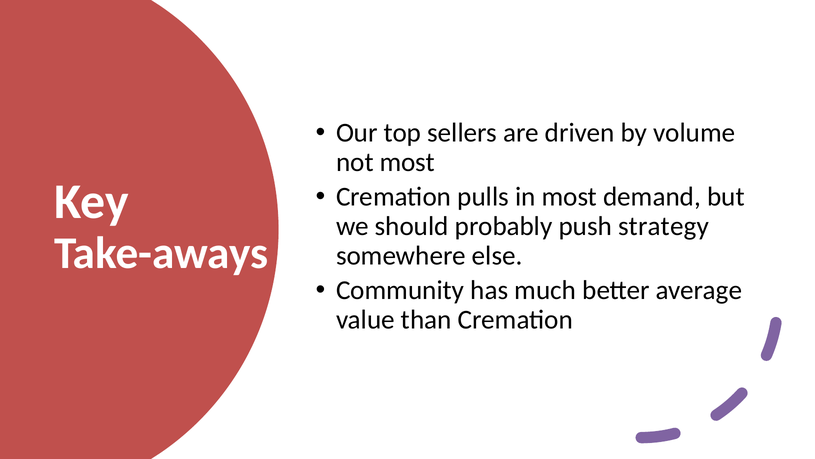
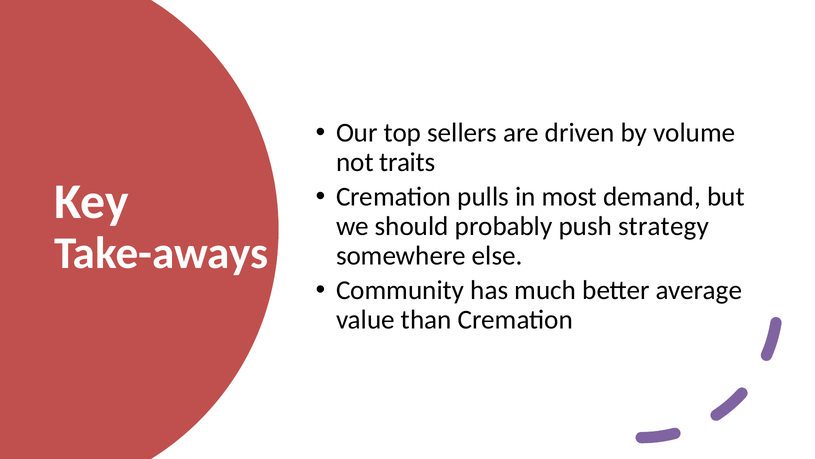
not most: most -> traits (407, 162)
